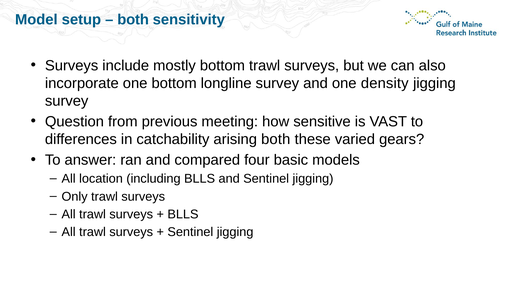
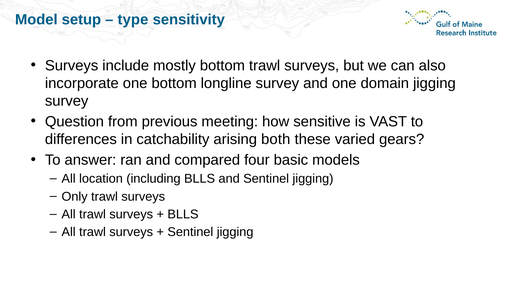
both: both -> type (133, 20)
density: density -> domain (385, 83)
